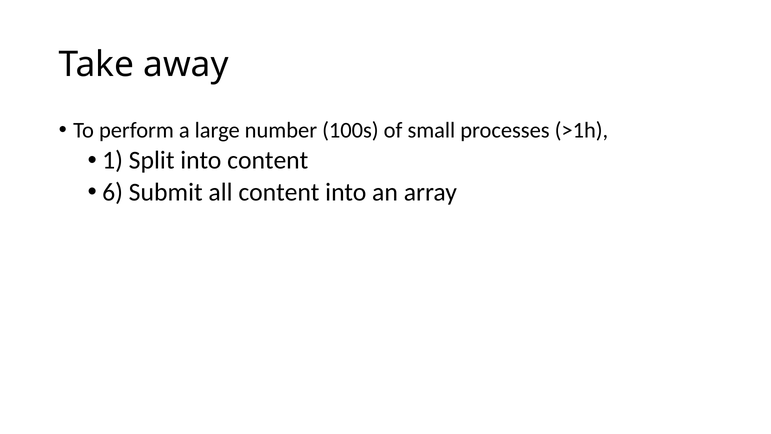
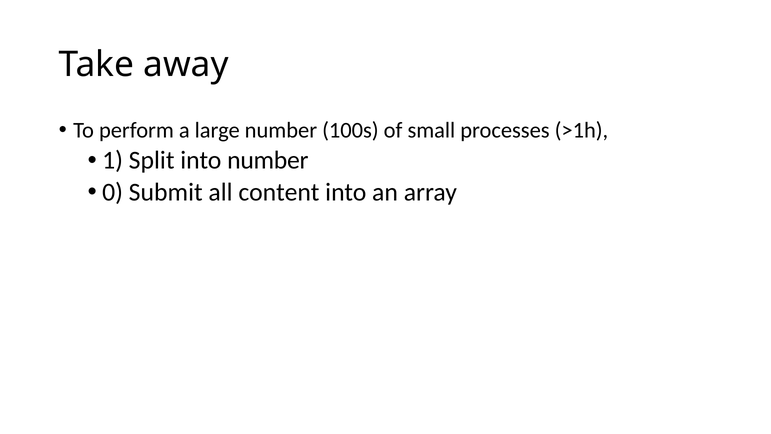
into content: content -> number (268, 160)
6: 6 -> 0 (113, 192)
